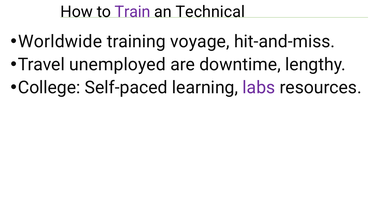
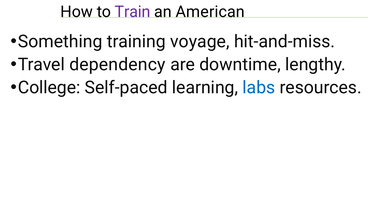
Technical: Technical -> American (210, 12)
Worldwide: Worldwide -> Something (60, 41)
unemployed: unemployed -> dependency (117, 65)
labs colour: purple -> blue (259, 88)
